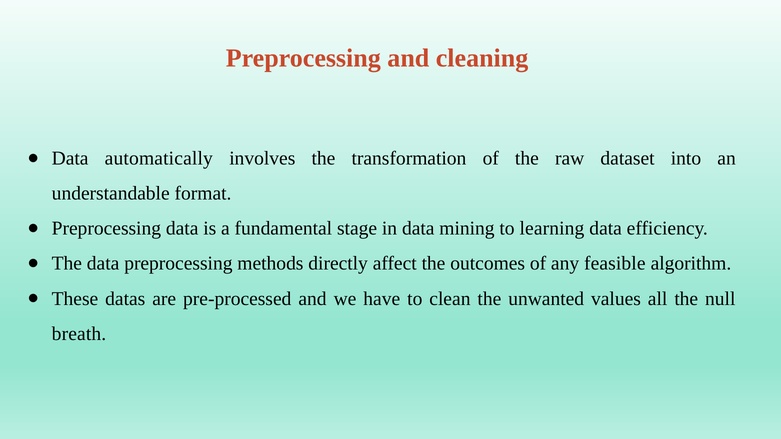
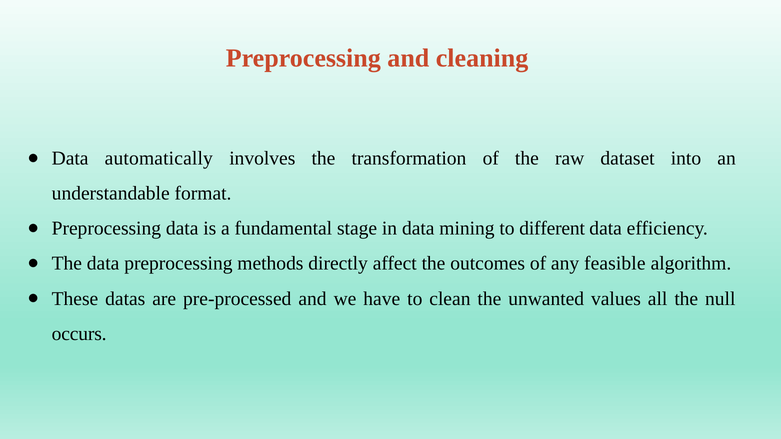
learning: learning -> different (552, 229)
breath: breath -> occurs (79, 334)
